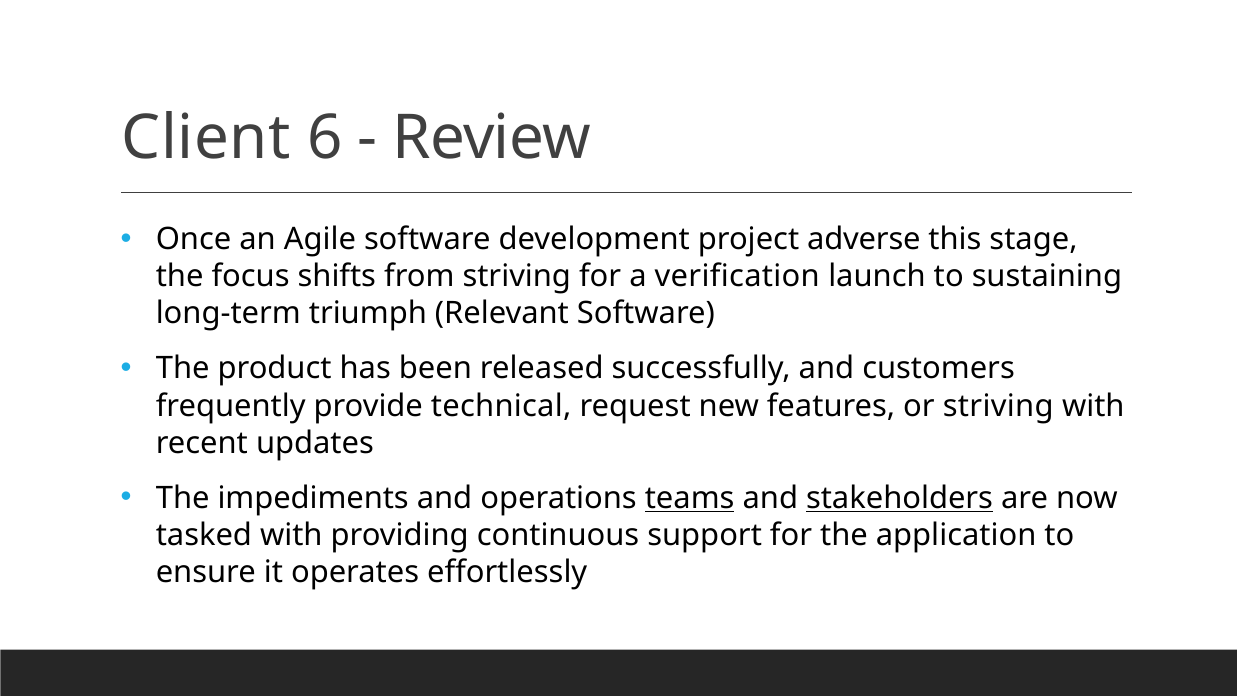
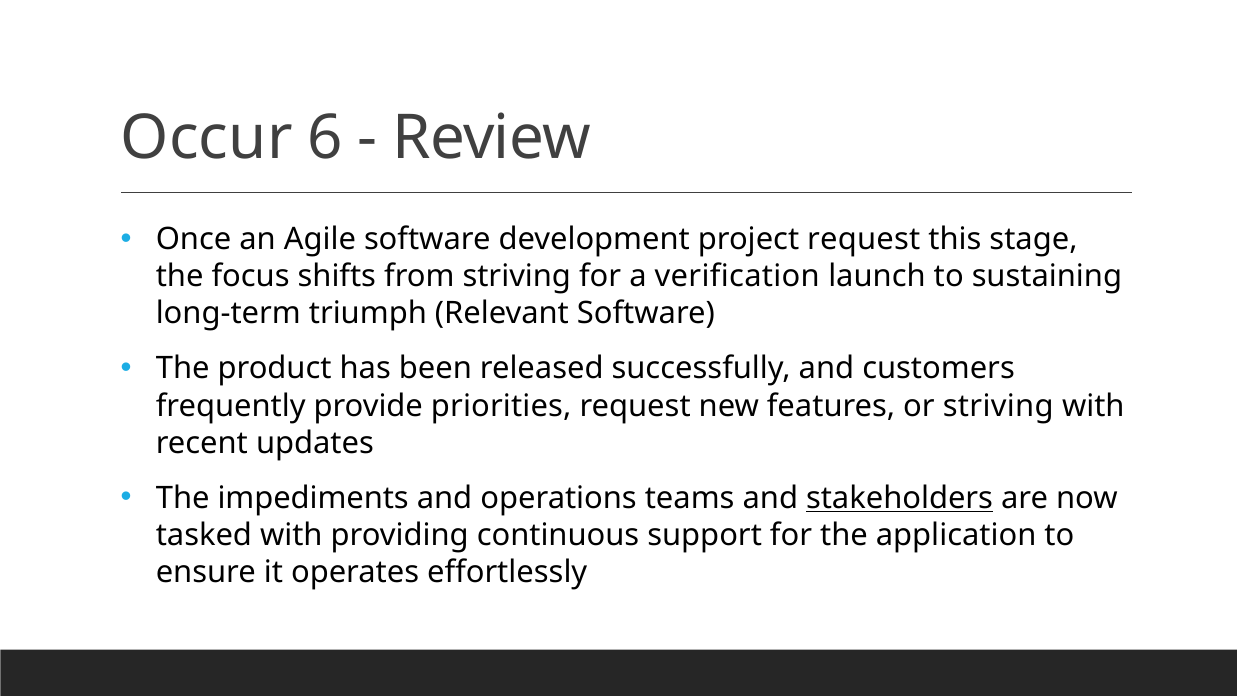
Client: Client -> Occur (207, 138)
project adverse: adverse -> request (864, 239)
technical: technical -> priorities (501, 406)
teams underline: present -> none (690, 498)
